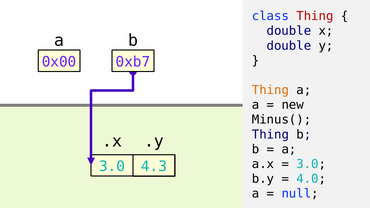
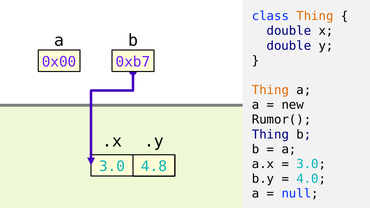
Thing colour: red -> orange (315, 16)
Minus(: Minus( -> Rumor( (282, 120)
4.3: 4.3 -> 4.8 (154, 167)
